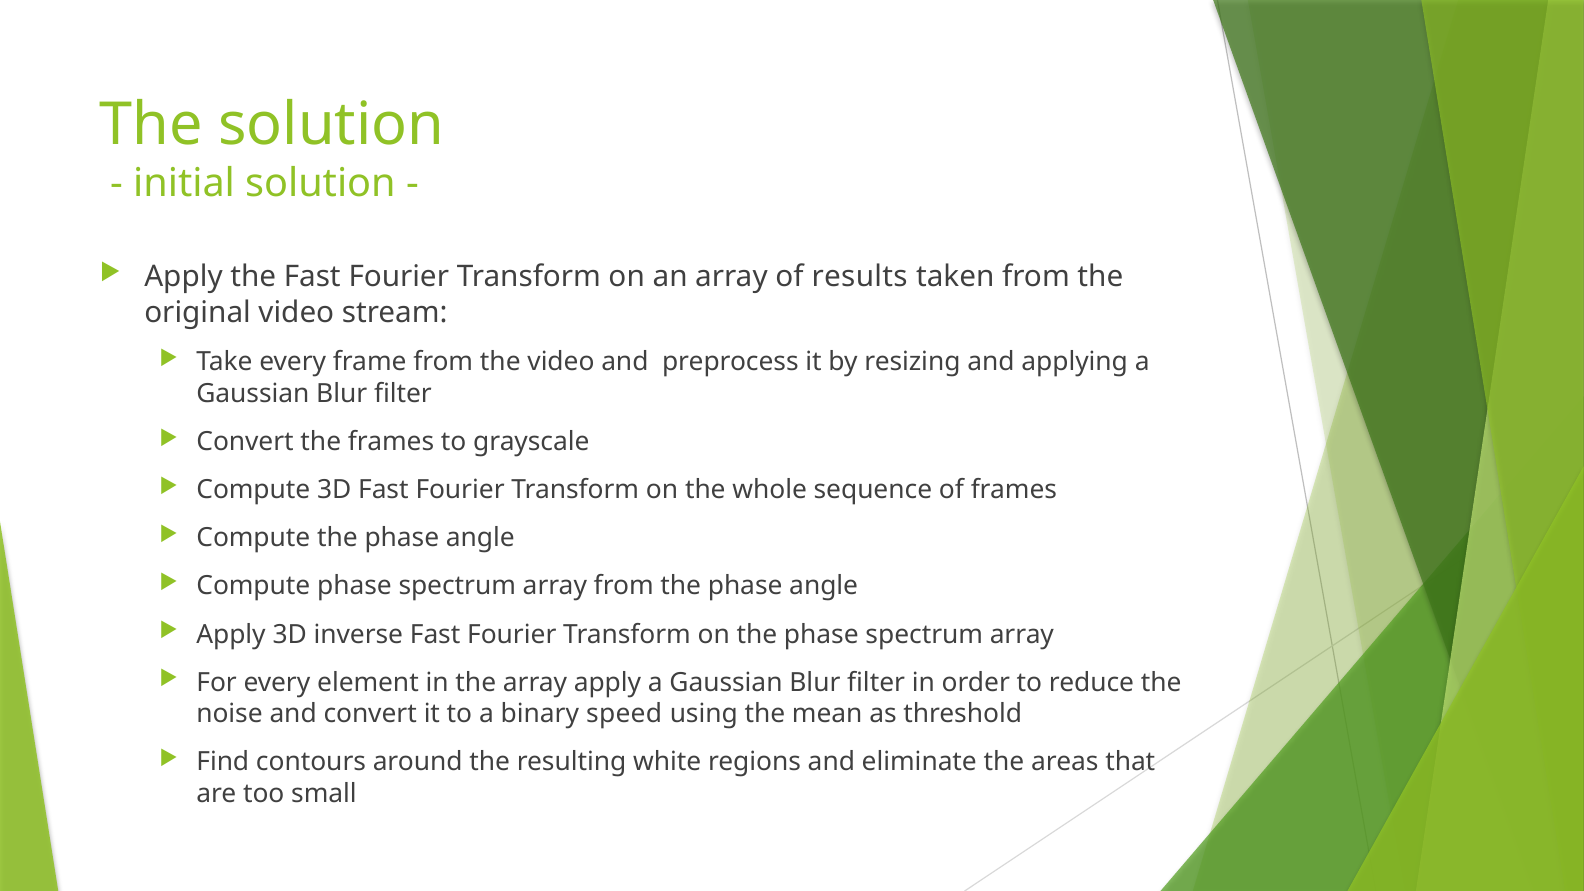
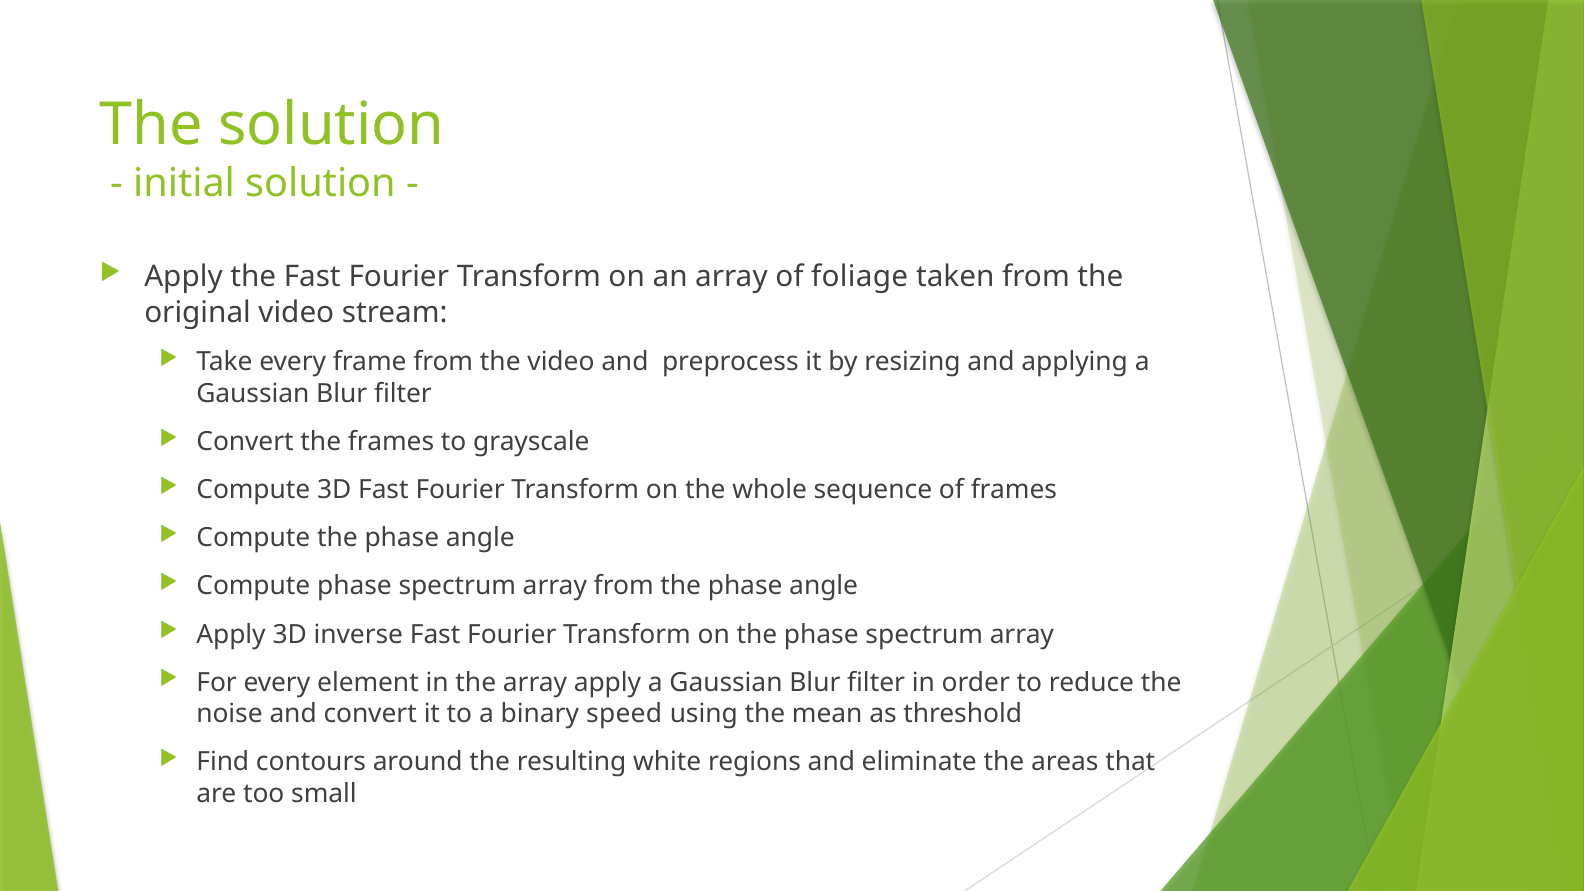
results: results -> foliage (860, 277)
